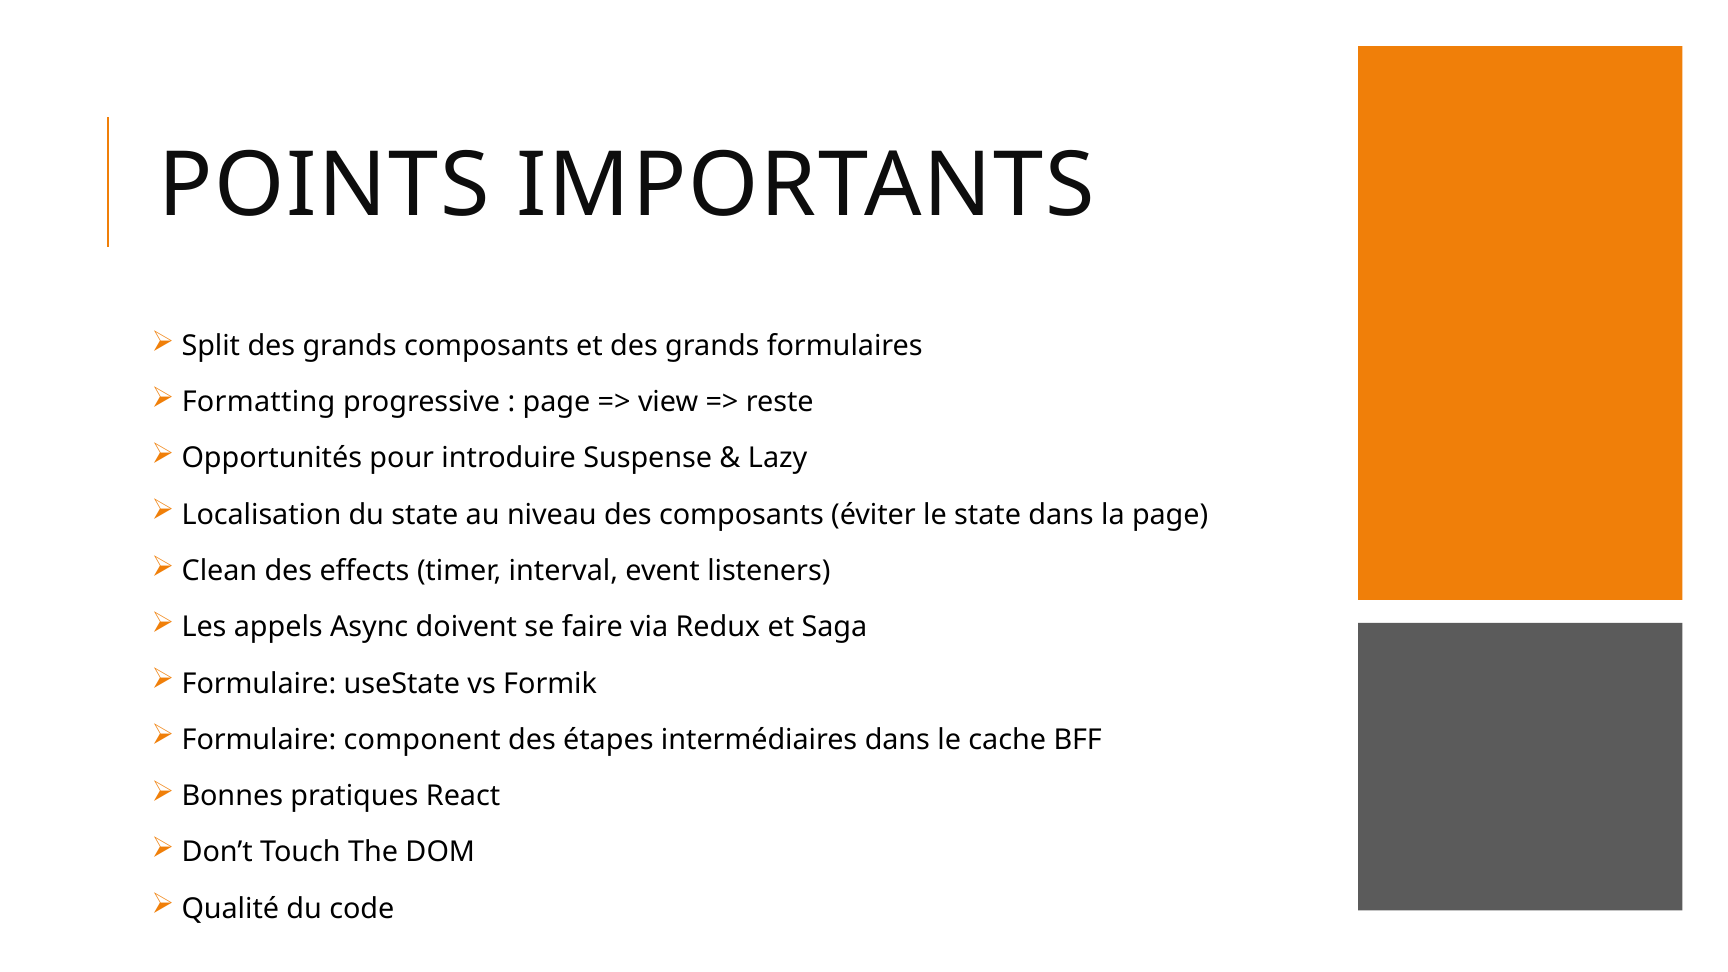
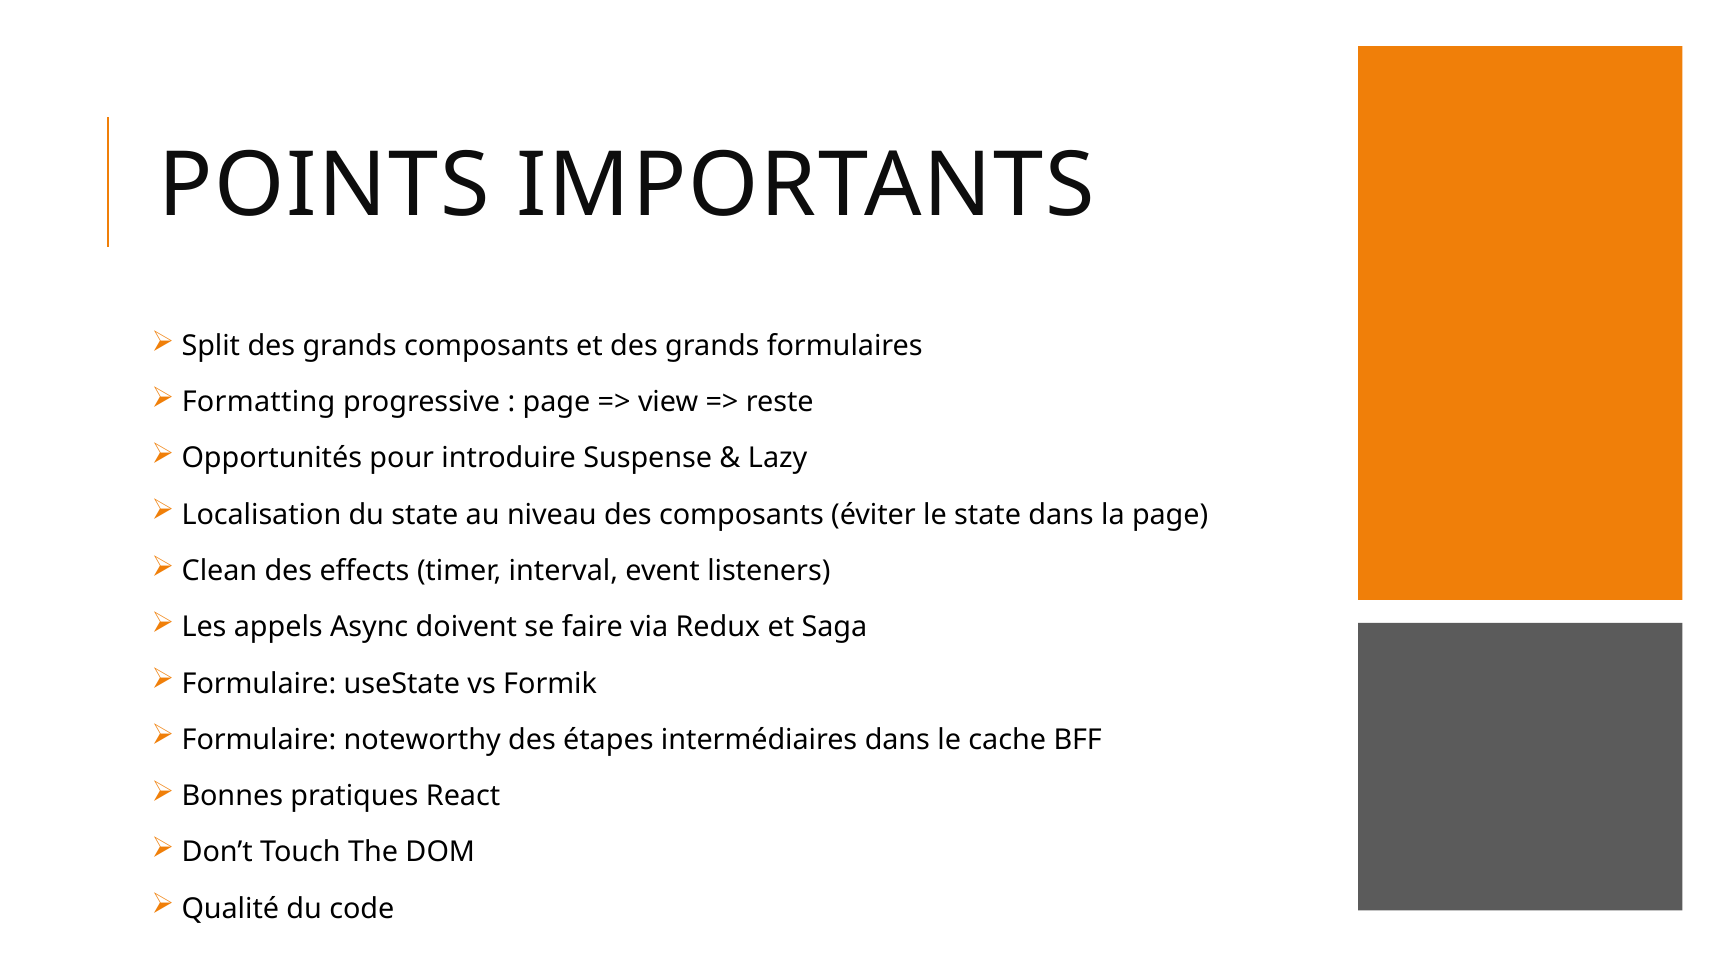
component: component -> noteworthy (422, 740)
